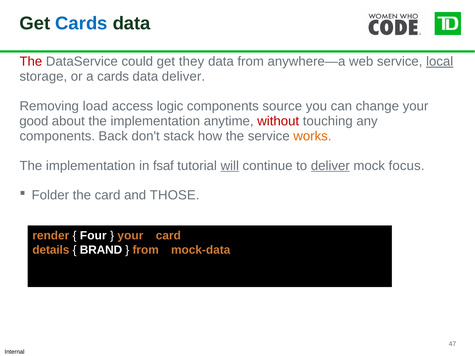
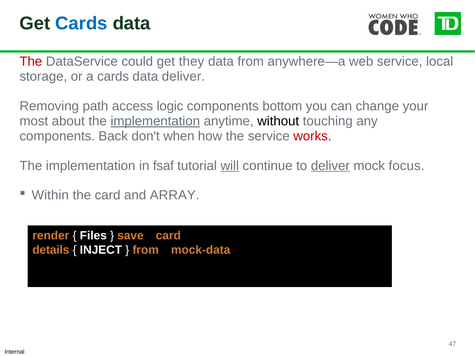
local underline: present -> none (440, 62)
load: load -> path (95, 106)
source: source -> bottom (282, 106)
good: good -> most (34, 121)
implementation underline: none -> present (155, 121)
without colour: red -> black (278, 121)
stack: stack -> when (179, 136)
works colour: orange -> red (312, 136)
Folder: Folder -> Within (50, 195)
THOSE: THOSE -> ARRAY (175, 195)
Four: Four -> Files (93, 236)
your: your -> save (130, 236)
BRAND: BRAND -> INJECT (101, 250)
